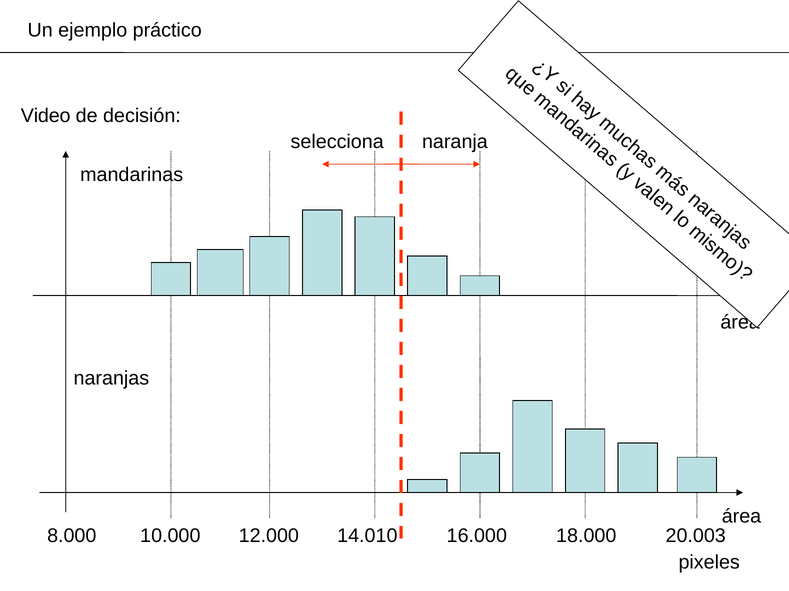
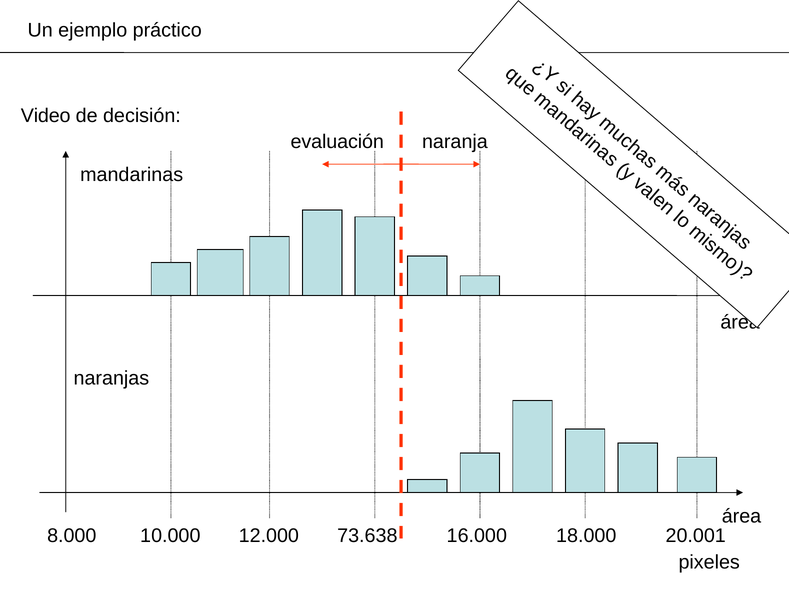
selecciona: selecciona -> evaluación (337, 142)
14.010: 14.010 -> 73.638 (367, 537)
20.003: 20.003 -> 20.001 (696, 537)
